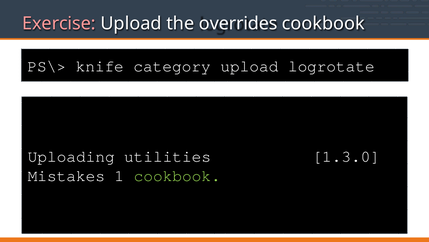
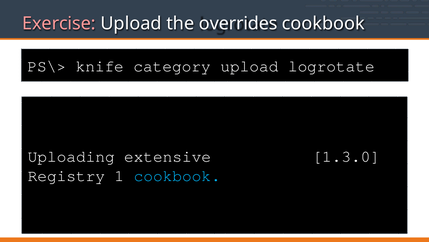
utilities: utilities -> extensive (168, 156)
Mistakes: Mistakes -> Registry (66, 175)
cookbook colour: light green -> light blue (177, 175)
